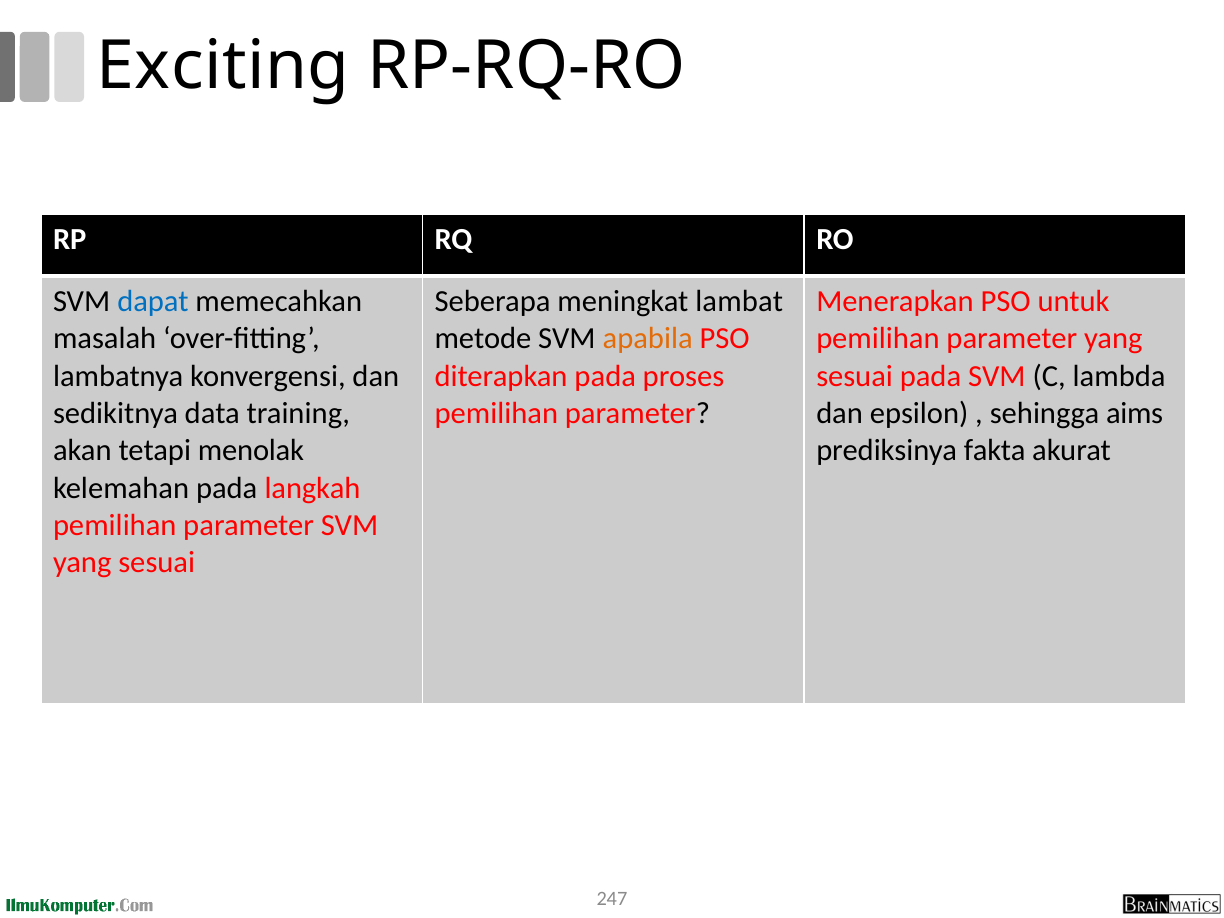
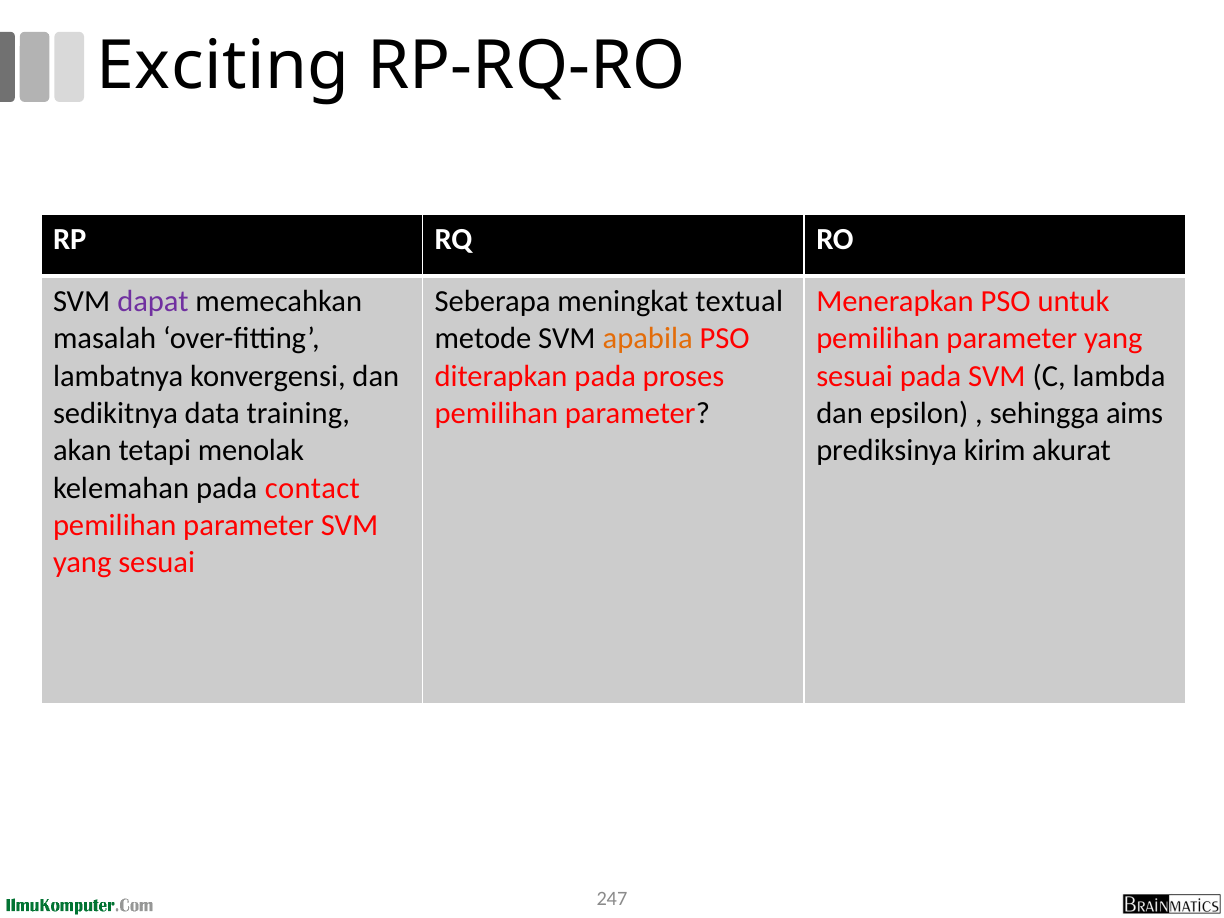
dapat colour: blue -> purple (153, 301)
lambat: lambat -> textual (739, 301)
fakta: fakta -> kirim (995, 451)
langkah: langkah -> contact (312, 488)
